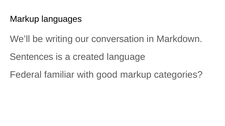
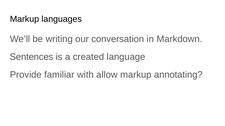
Federal: Federal -> Provide (26, 75)
good: good -> allow (107, 75)
categories: categories -> annotating (178, 75)
